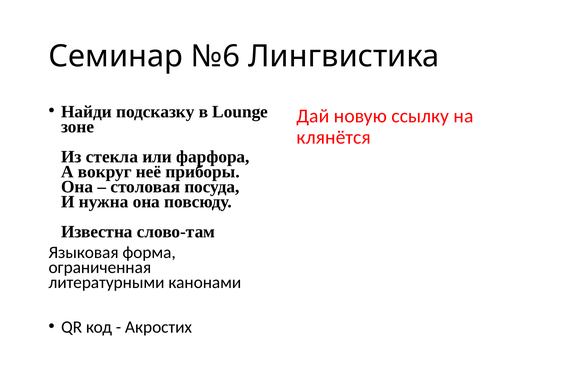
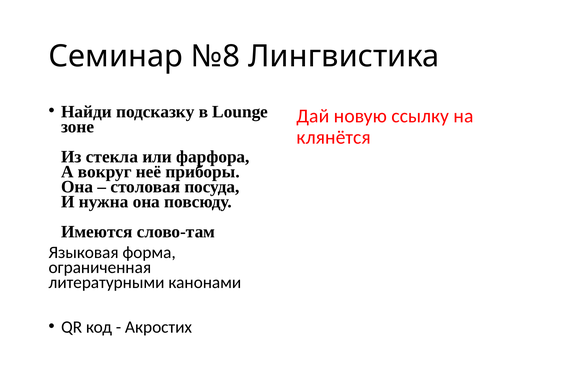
№6: №6 -> №8 (216, 56)
Известна: Известна -> Имеются (97, 232)
